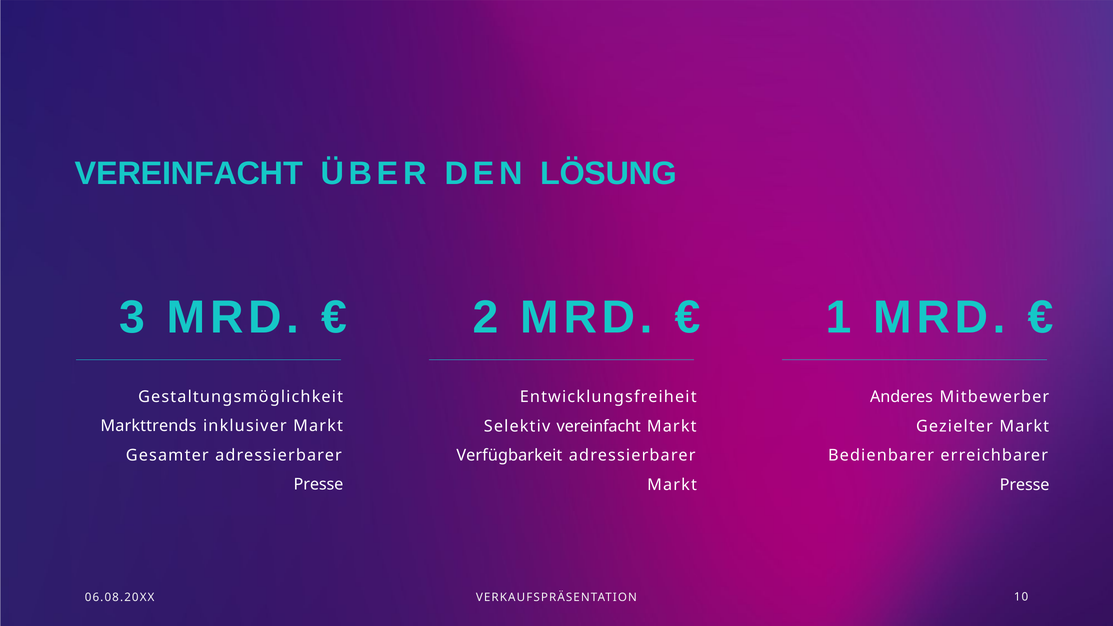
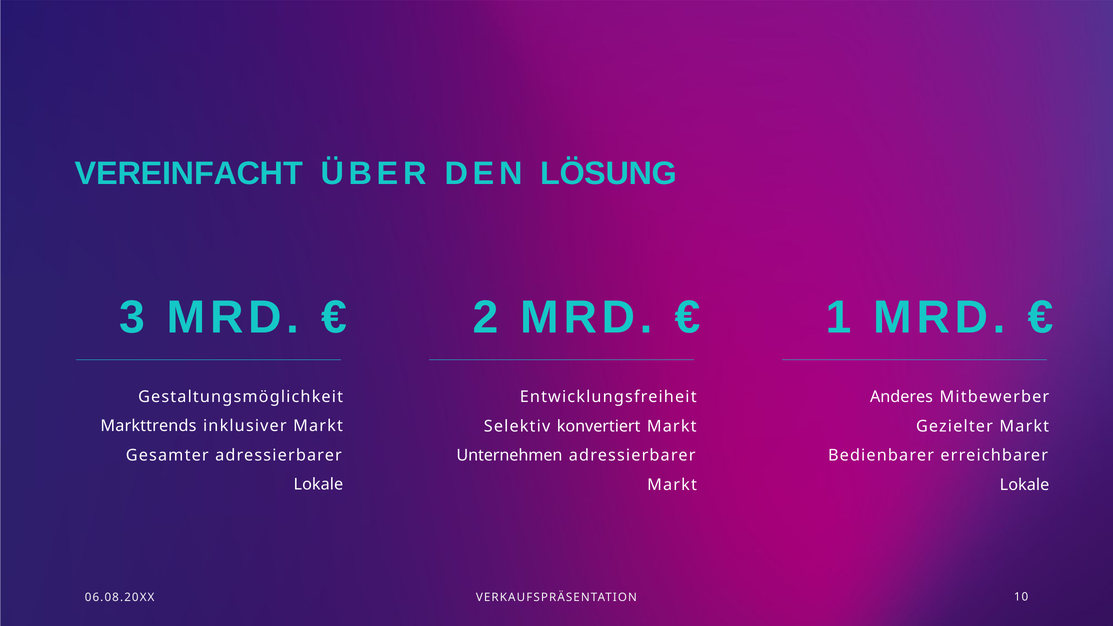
Selektiv vereinfacht: vereinfacht -> konvertiert (599, 426)
Verfügbarkeit: Verfügbarkeit -> Unternehmen (509, 456)
Presse: Presse -> Lokale (318, 485)
Presse: Presse -> Lokale (1025, 485)
